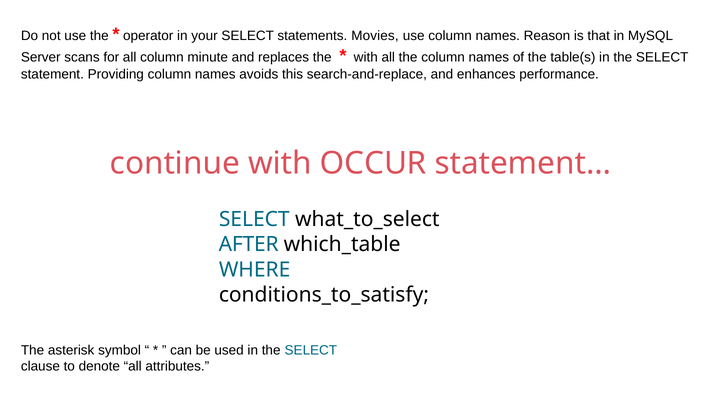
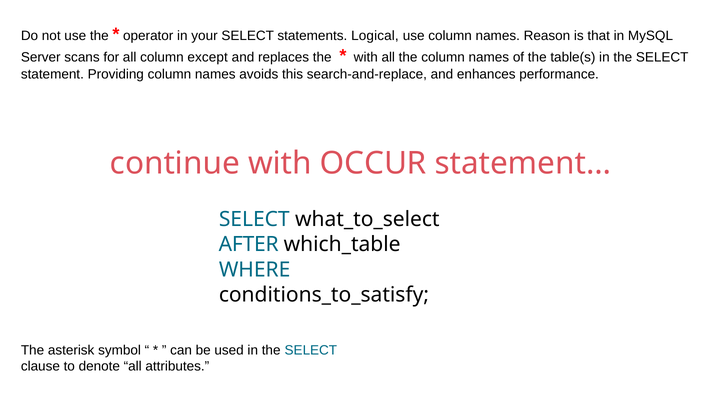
Movies: Movies -> Logical (375, 36)
minute: minute -> except (208, 58)
